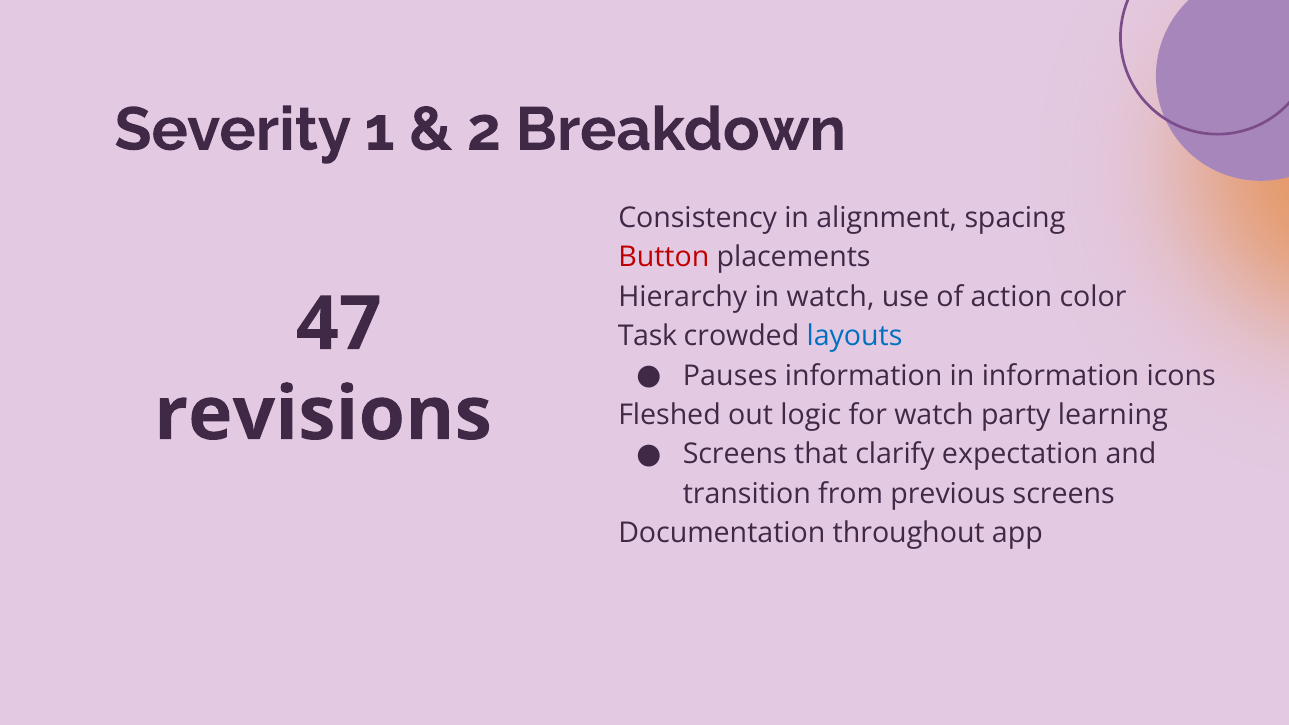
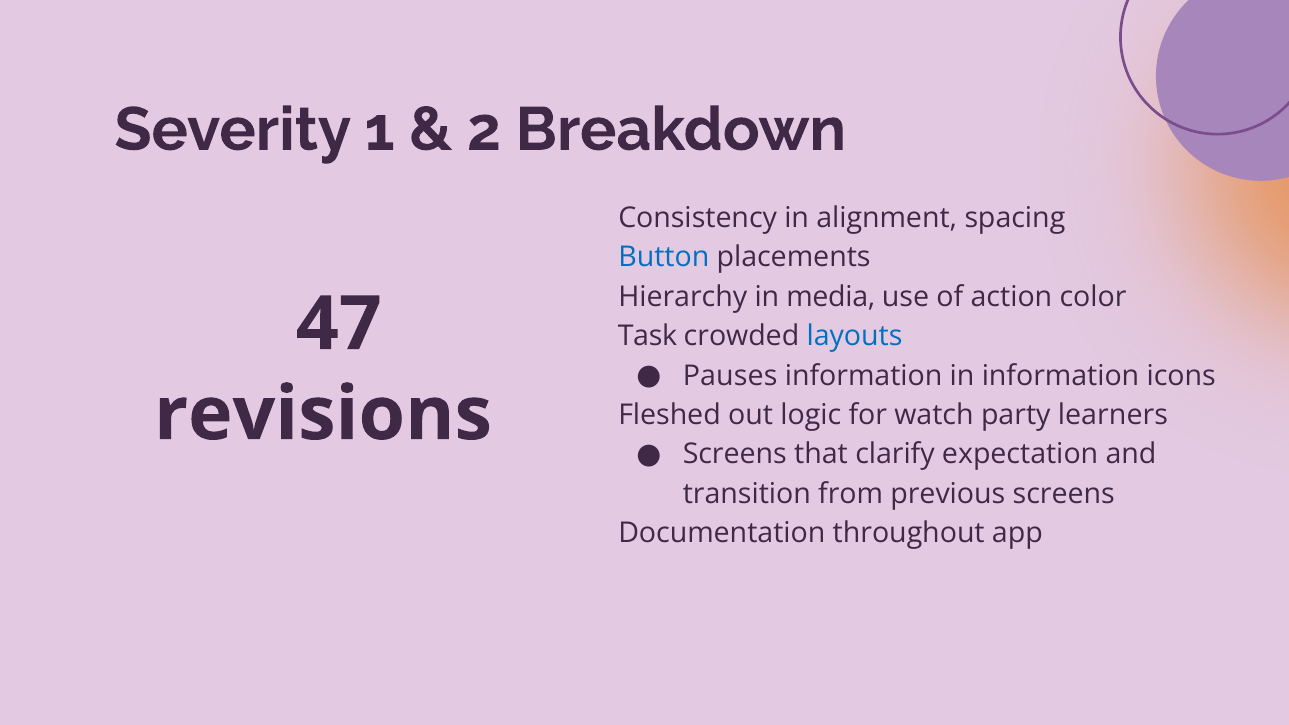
Button colour: red -> blue (664, 257)
in watch: watch -> media (831, 297)
learning: learning -> learners (1113, 415)
